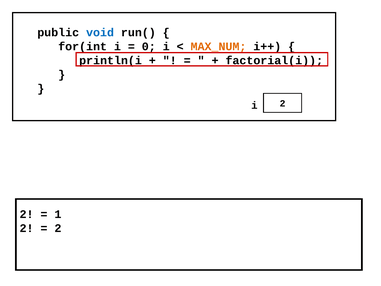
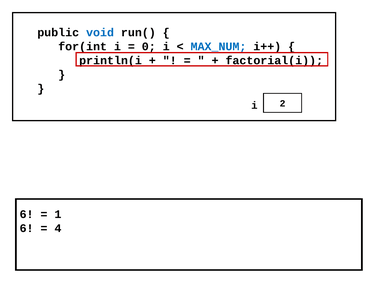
MAX_NUM colour: orange -> blue (219, 46)
2: 2 -> 6 (27, 214)
2: 2 -> 6 (27, 228)
2: 2 -> 4 (58, 228)
